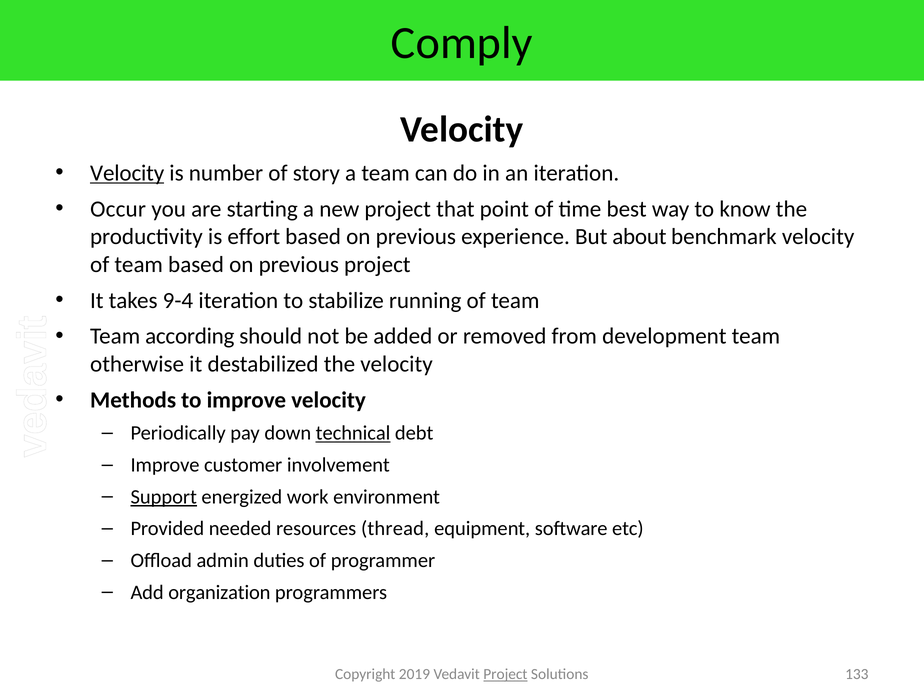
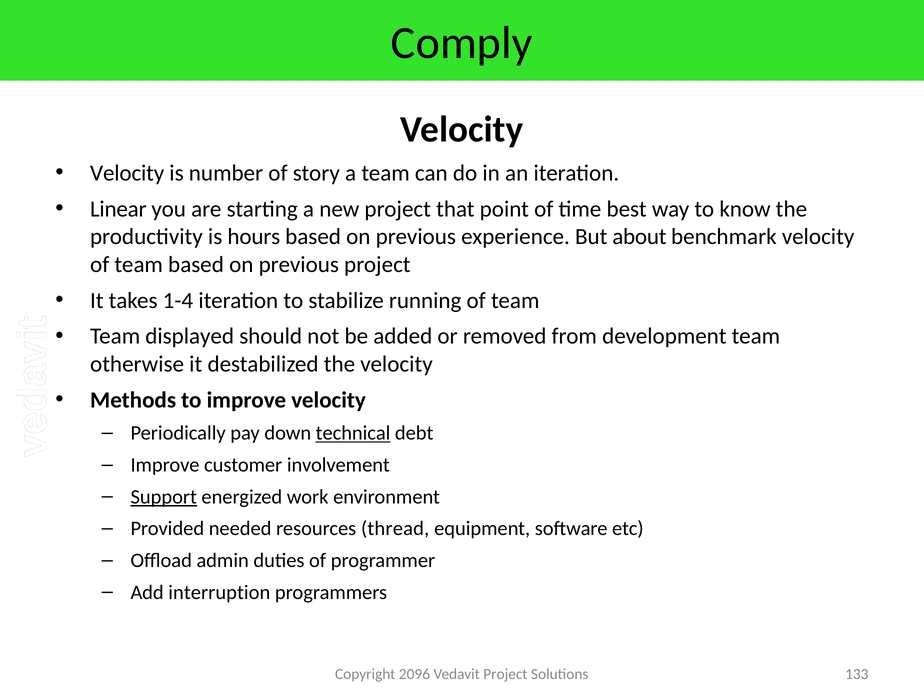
Velocity underline: present -> none (127, 173)
Occur: Occur -> Linear (118, 209)
effort: effort -> hours (254, 237)
9-4: 9-4 -> 1-4 (178, 300)
according: according -> displayed (190, 336)
organization: organization -> interruption (219, 592)
2019: 2019 -> 2096 (414, 674)
Project underline: present -> none (505, 674)
